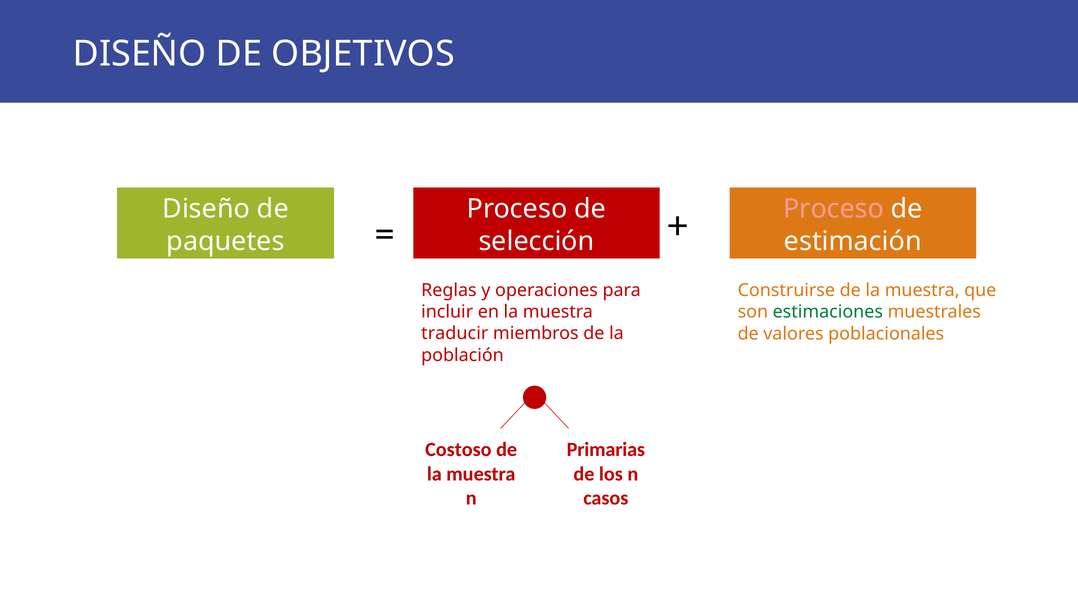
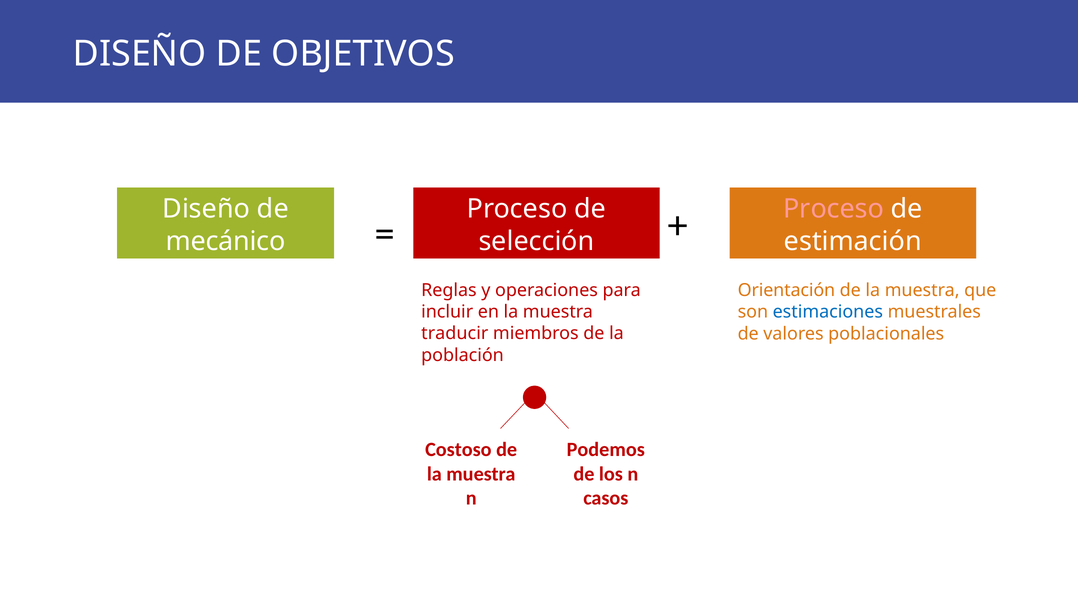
paquetes: paquetes -> mecánico (226, 241)
Construirse: Construirse -> Orientación (786, 291)
estimaciones colour: green -> blue (828, 312)
Primarias: Primarias -> Podemos (606, 450)
